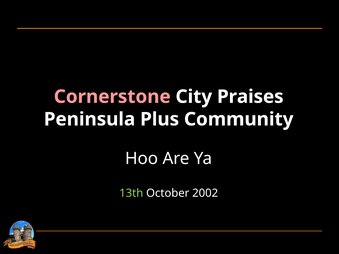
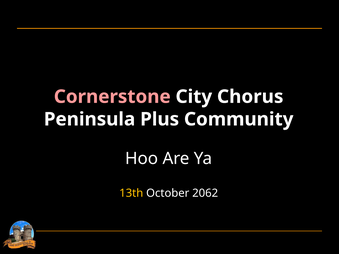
Praises: Praises -> Chorus (250, 97)
13th colour: light green -> yellow (131, 193)
2002: 2002 -> 2062 (205, 193)
